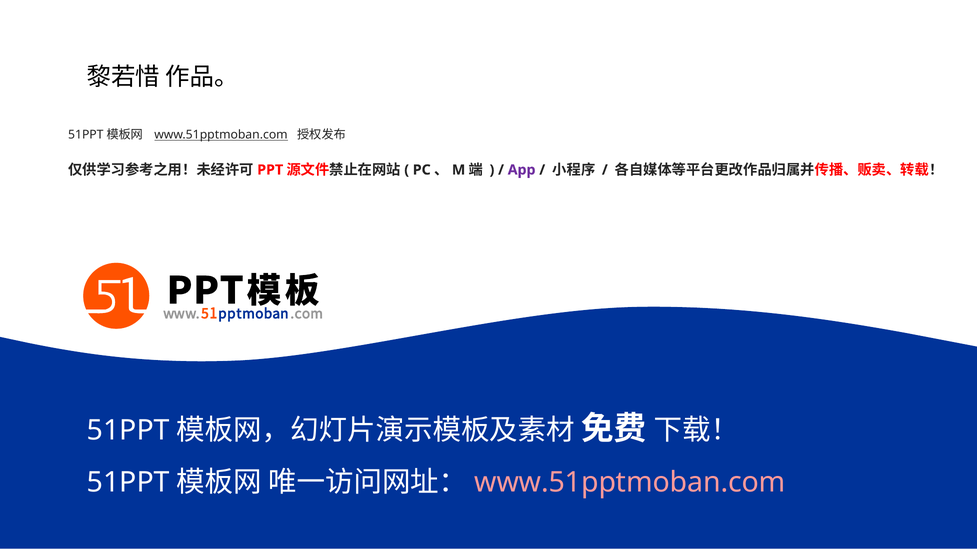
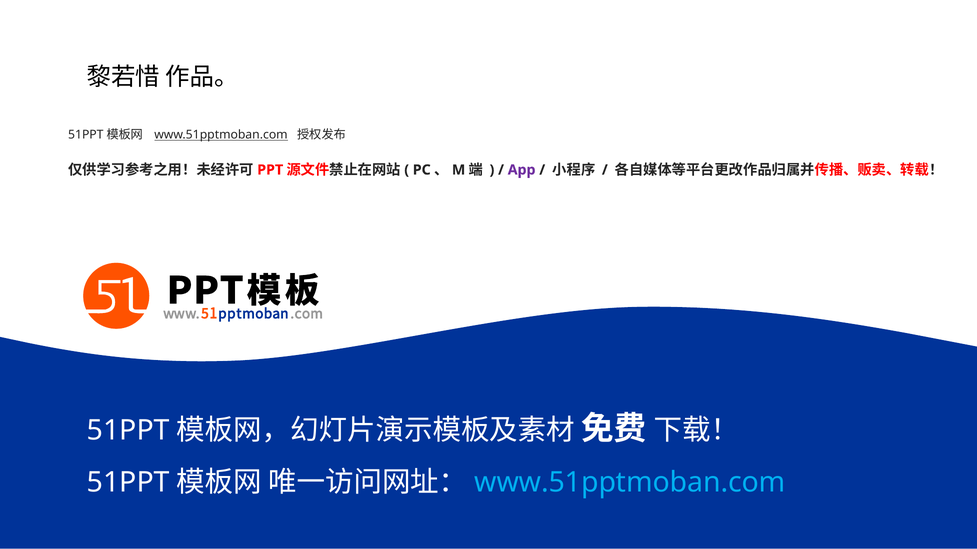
www.51pptmoban.com colour: pink -> light blue (630, 483)
